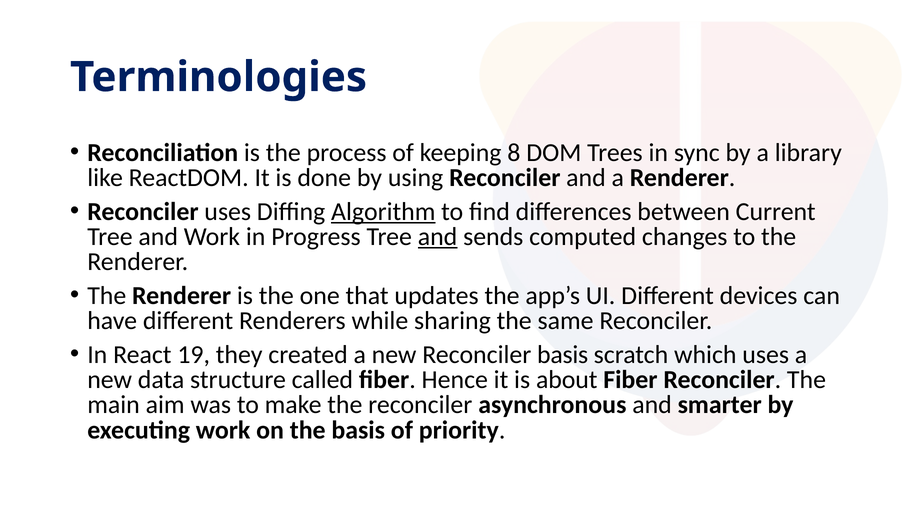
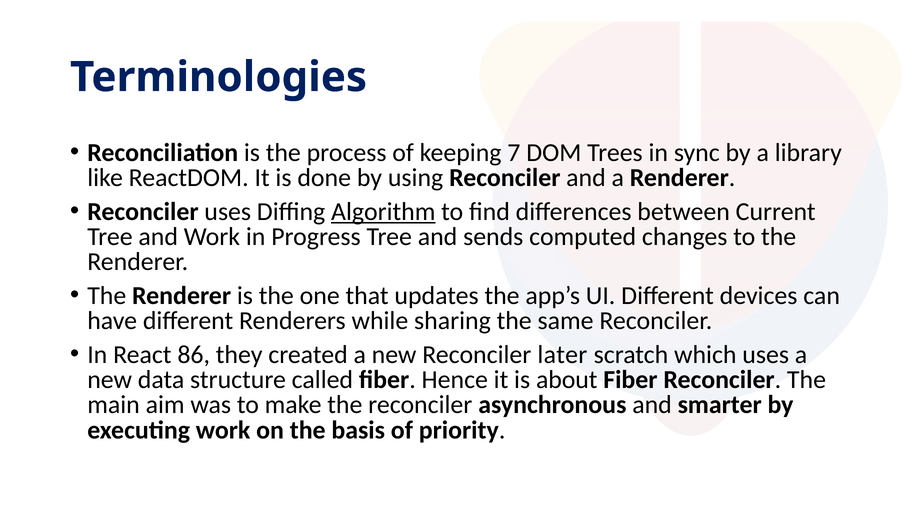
8: 8 -> 7 (514, 153)
and underline: present -> none (438, 237)
19: 19 -> 86 (194, 355)
Reconciler basis: basis -> later (562, 355)
